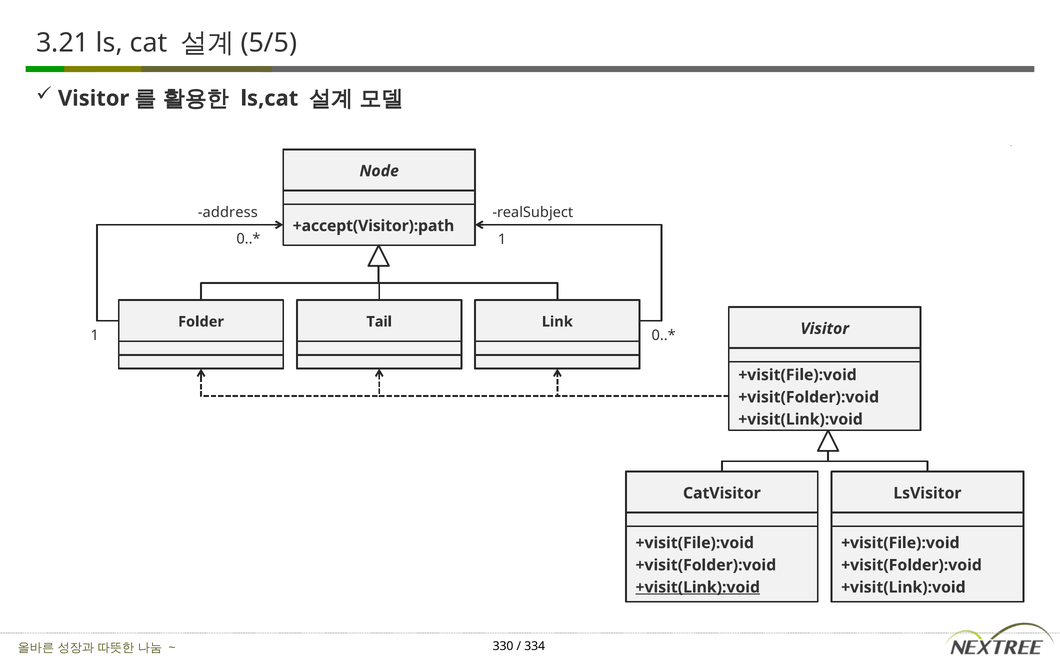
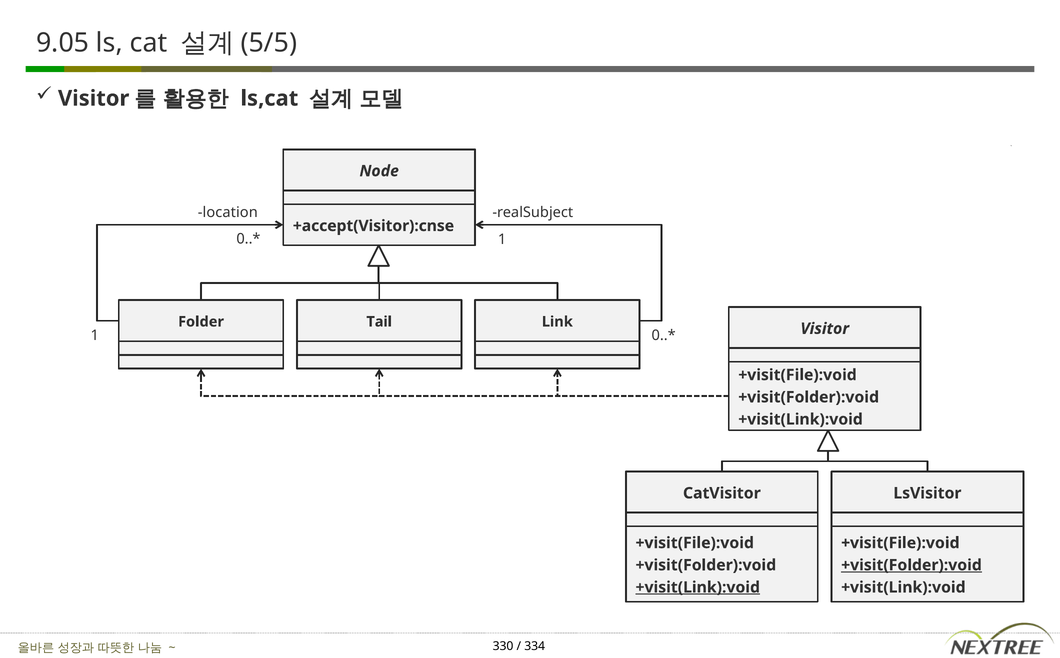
3.21: 3.21 -> 9.05 (63, 43)
address: address -> location (228, 212)
+accept(Visitor):path: +accept(Visitor):path -> +accept(Visitor):cnse (373, 226)
+visit(Folder):void underline: none -> present (911, 565)
